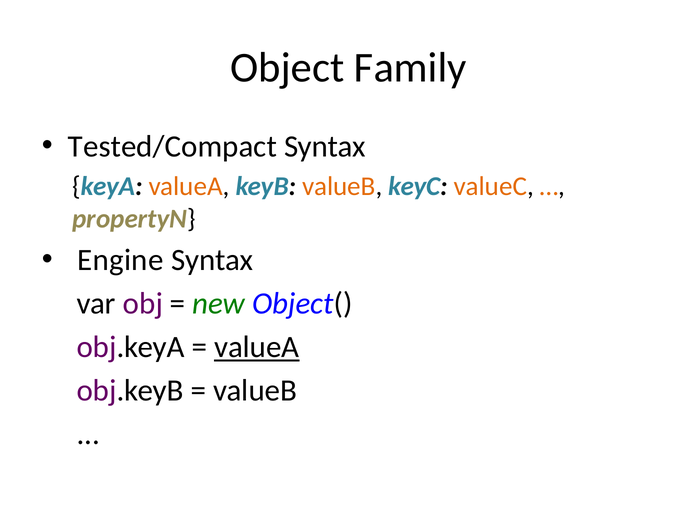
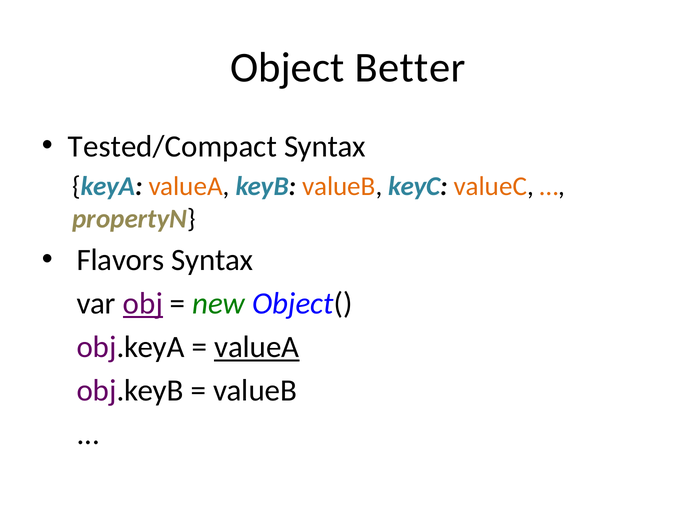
Family: Family -> Better (410, 67)
Engine: Engine -> Flavors (121, 260)
obj underline: none -> present (143, 303)
